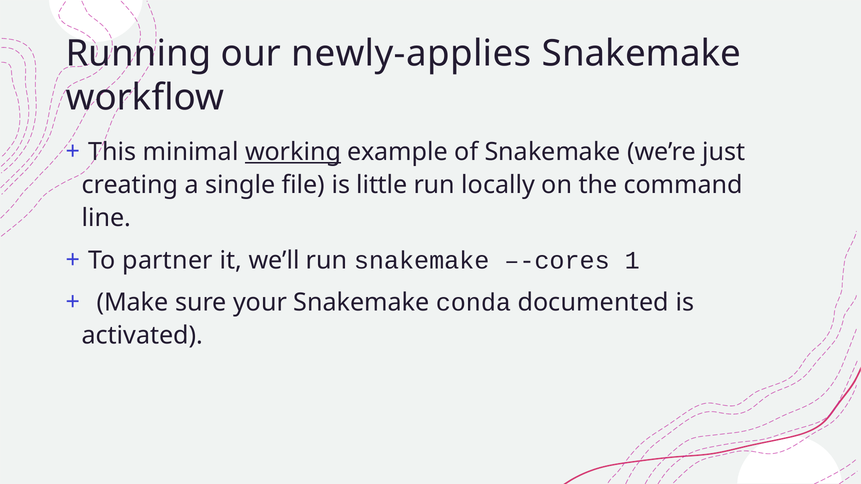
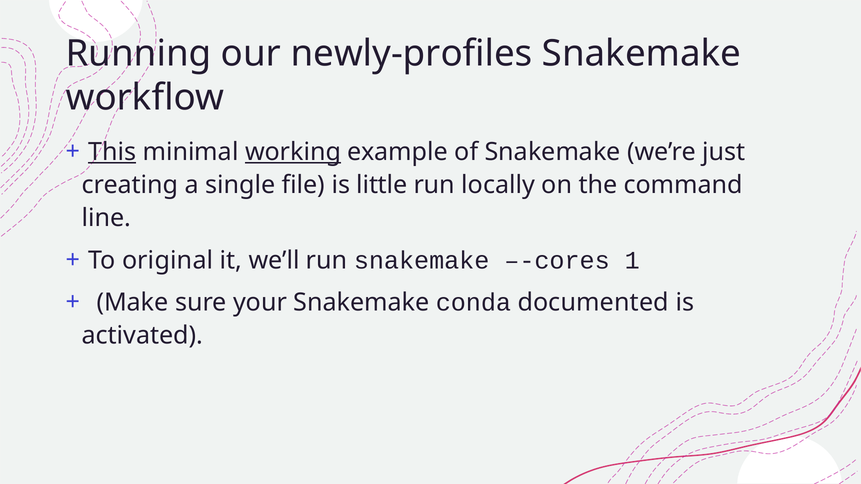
newly-applies: newly-applies -> newly-profiles (412, 54)
This underline: none -> present (112, 152)
partner: partner -> original (168, 260)
